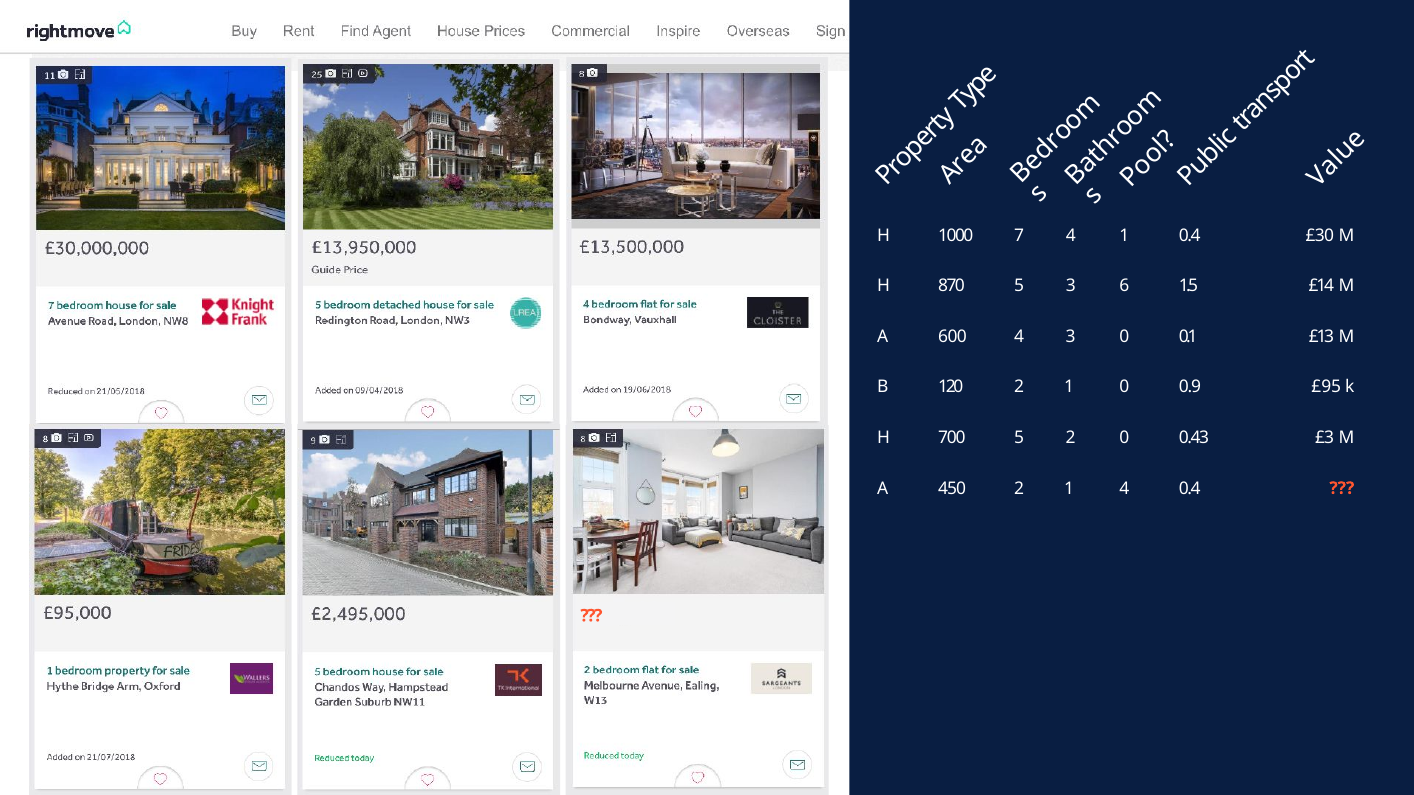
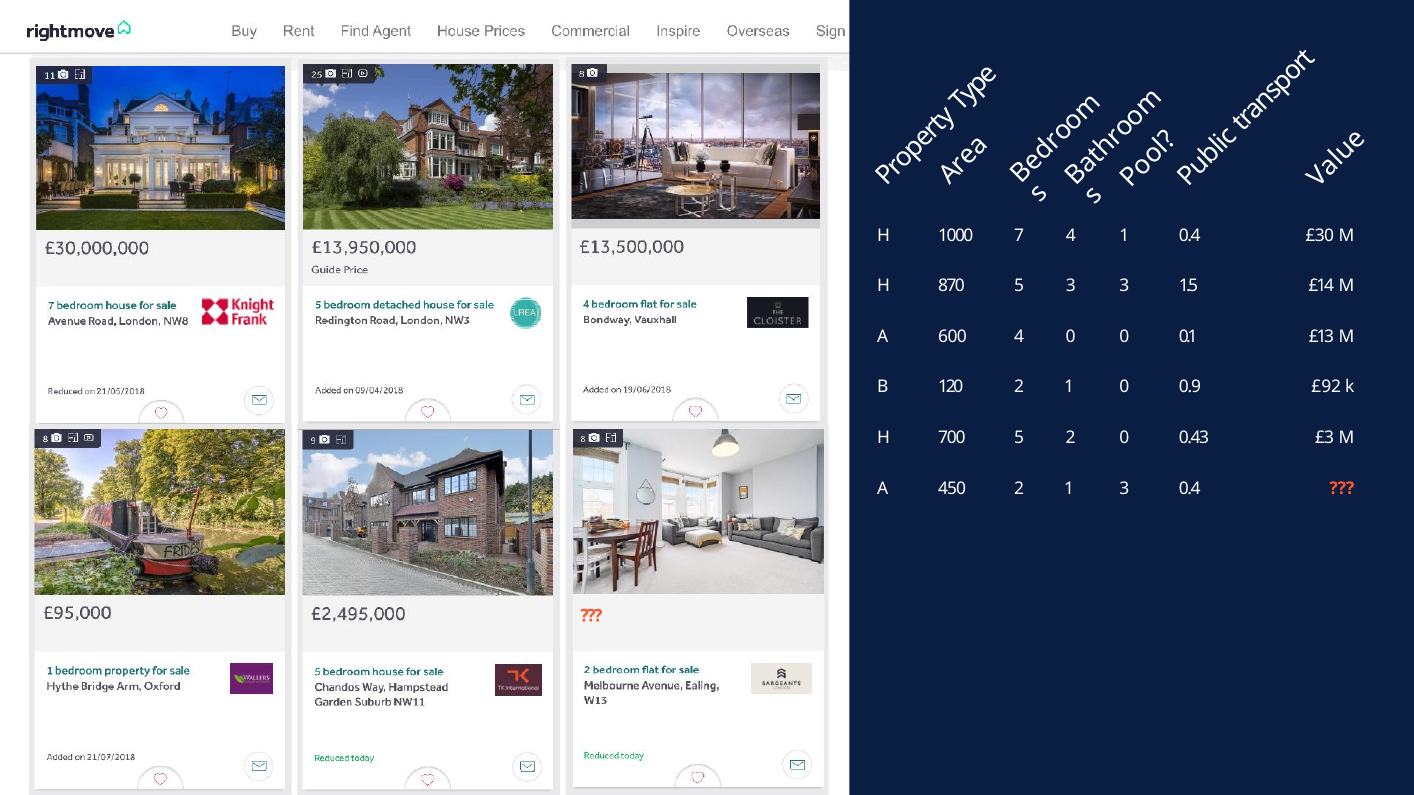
3 6: 6 -> 3 (1124, 286)
4 3: 3 -> 0 (1071, 337)
£95: £95 -> £92 (1326, 387)
1 4: 4 -> 3 (1124, 489)
